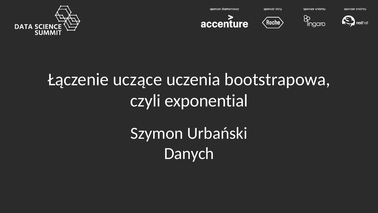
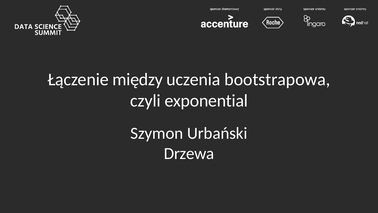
uczące: uczące -> między (138, 79)
Danych: Danych -> Drzewa (189, 153)
